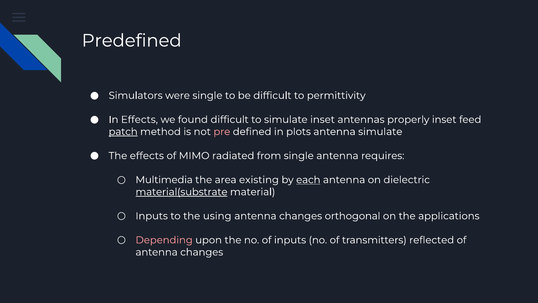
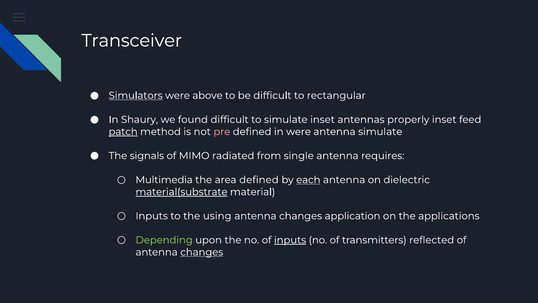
Predefined: Predefined -> Transceiver (132, 41)
Simulators underline: none -> present (136, 95)
were single: single -> above (208, 95)
permittivity: permittivity -> rectangular (336, 95)
In Effects: Effects -> Shaury (140, 119)
in plots: plots -> were (299, 132)
The effects: effects -> signals (147, 156)
area existing: existing -> defined (259, 180)
orthogonal: orthogonal -> application (353, 216)
Depending colour: pink -> light green (164, 240)
inputs underline: none -> present (290, 240)
changes underline: none -> present (202, 252)
